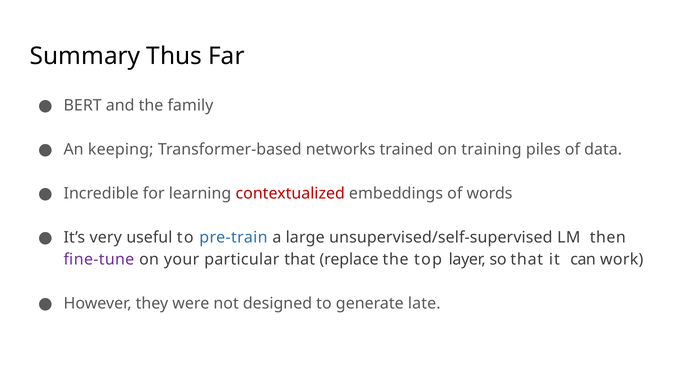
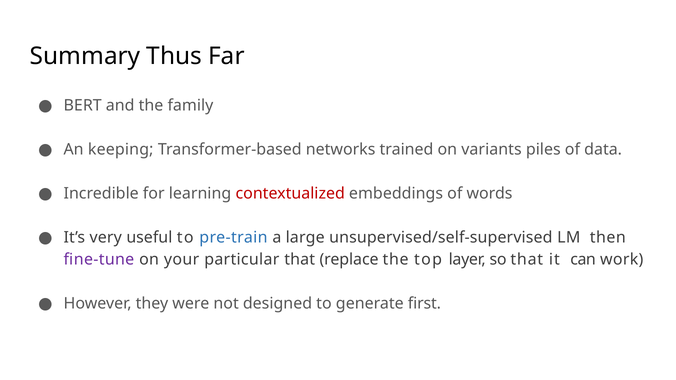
training: training -> variants (492, 150)
late: late -> first (424, 304)
